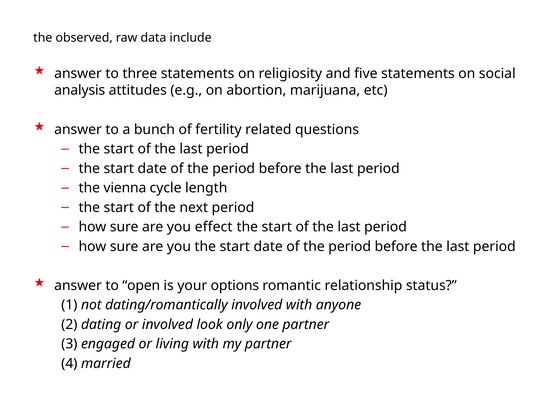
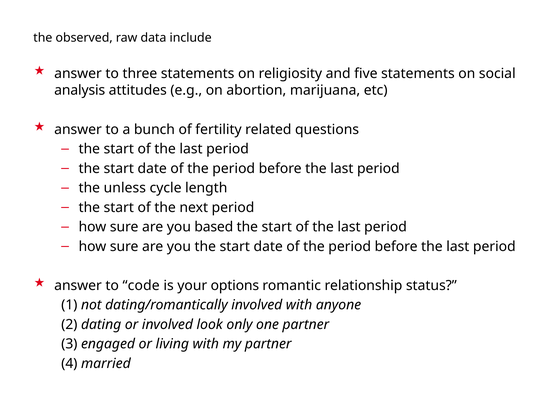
vienna: vienna -> unless (125, 188)
effect: effect -> based (214, 227)
open: open -> code (141, 285)
